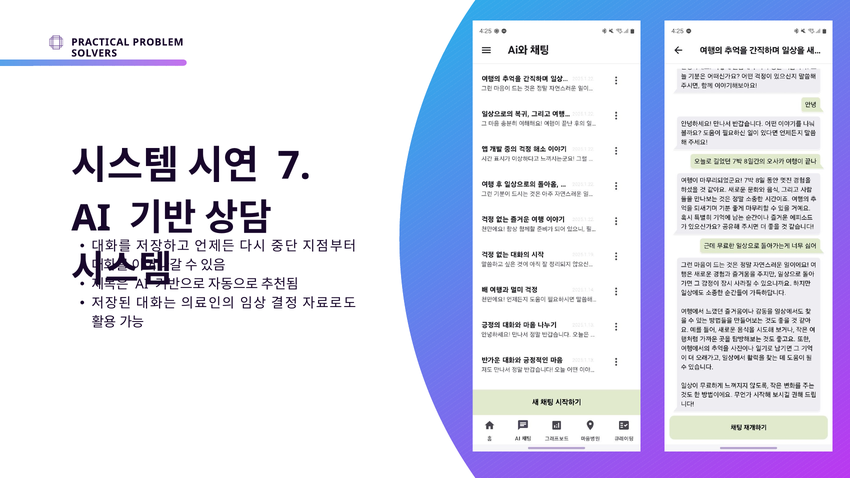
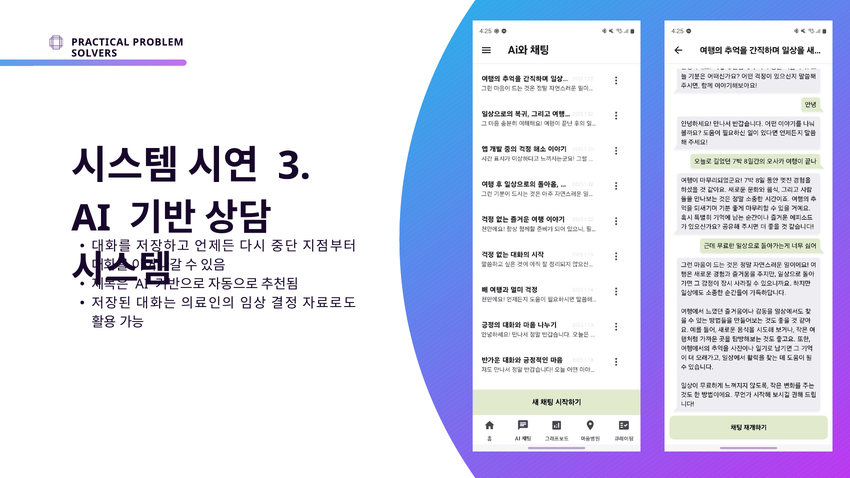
7: 7 -> 3 (294, 166)
